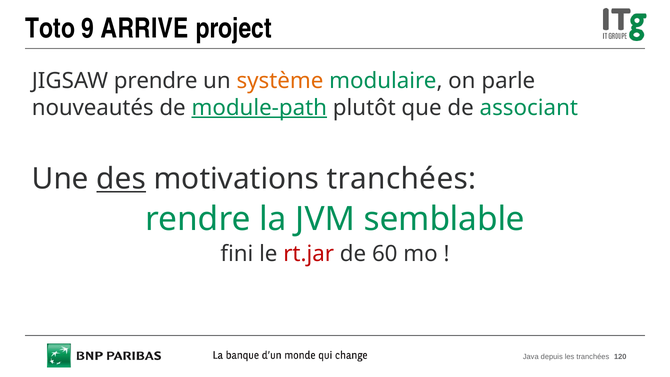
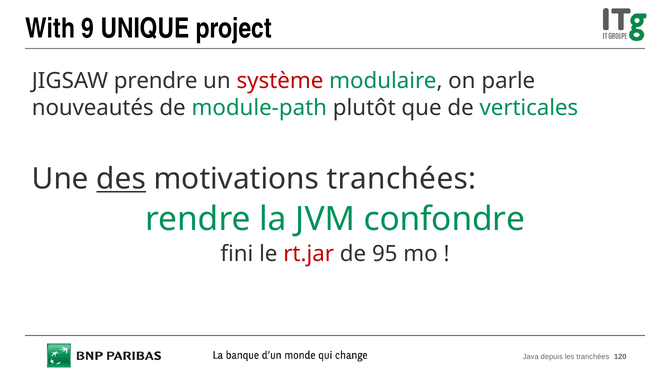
Toto: Toto -> With (50, 29)
ARRIVE: ARRIVE -> UNIQUE (145, 29)
système colour: orange -> red (280, 81)
module-path underline: present -> none (259, 108)
associant: associant -> verticales (529, 108)
semblable: semblable -> confondre (444, 219)
60: 60 -> 95 (385, 254)
